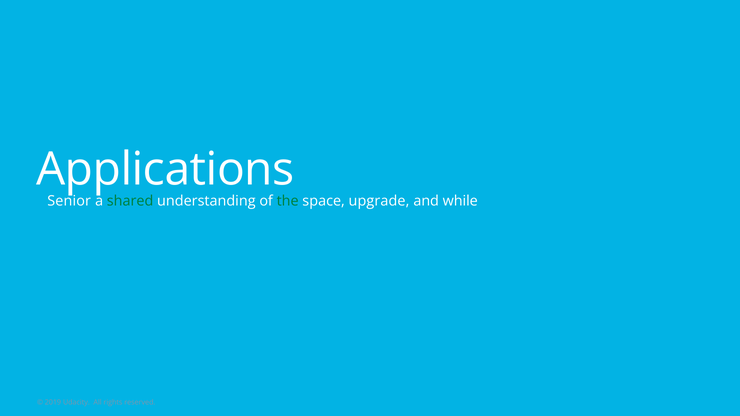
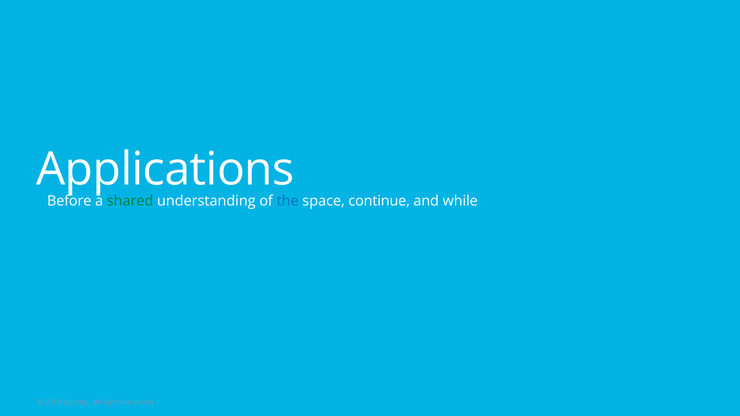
Senior: Senior -> Before (69, 201)
the colour: green -> blue (288, 201)
upgrade: upgrade -> continue (379, 201)
